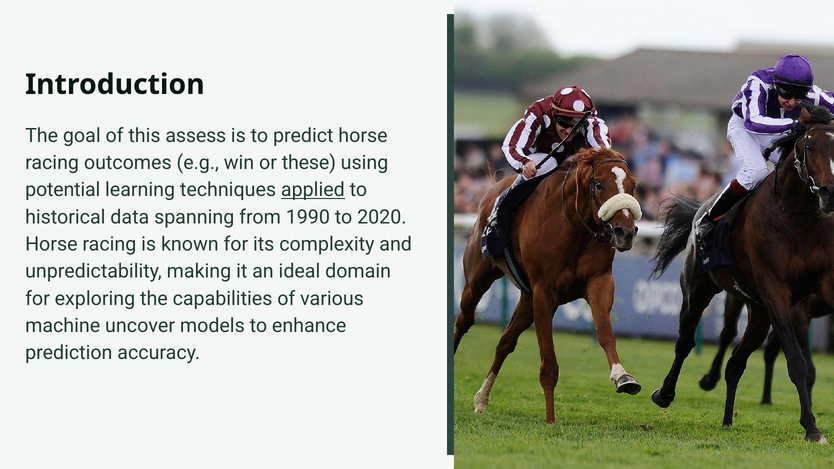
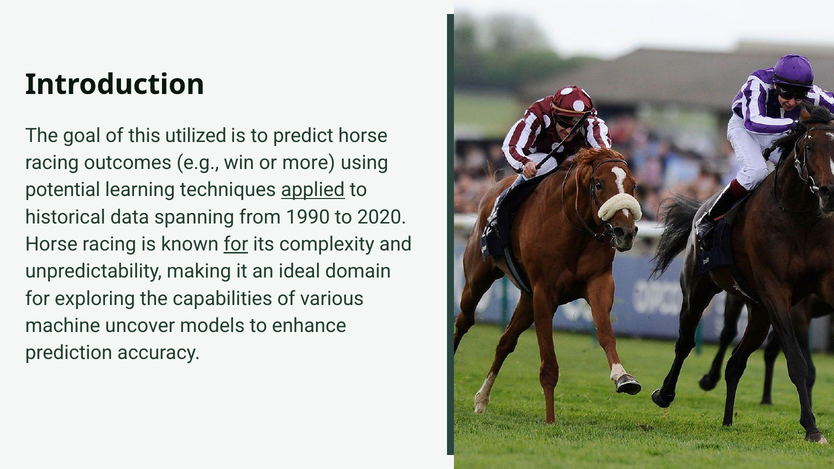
assess: assess -> utilized (196, 136)
these: these -> more (309, 163)
for underline: none -> present (236, 244)
